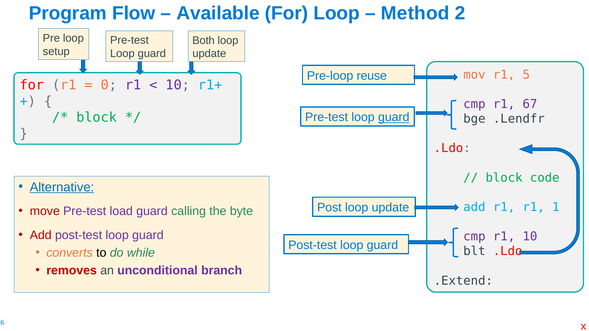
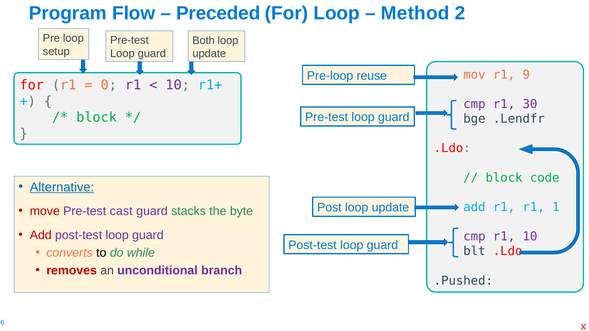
Available: Available -> Preceded (218, 13)
5: 5 -> 9 (526, 75)
67: 67 -> 30 (530, 104)
guard underline: present -> none (394, 117)
load: load -> cast (121, 211)
calling: calling -> stacks (189, 211)
.Extend: .Extend -> .Pushed (463, 281)
